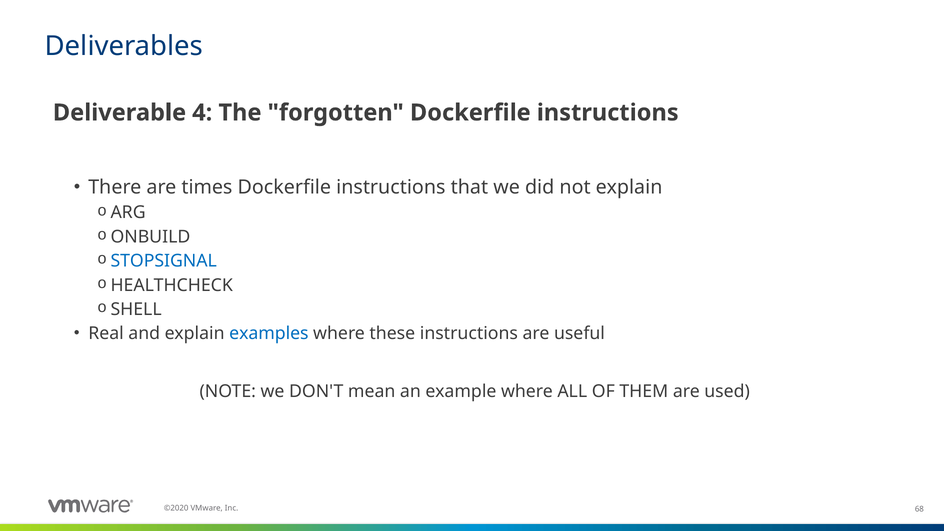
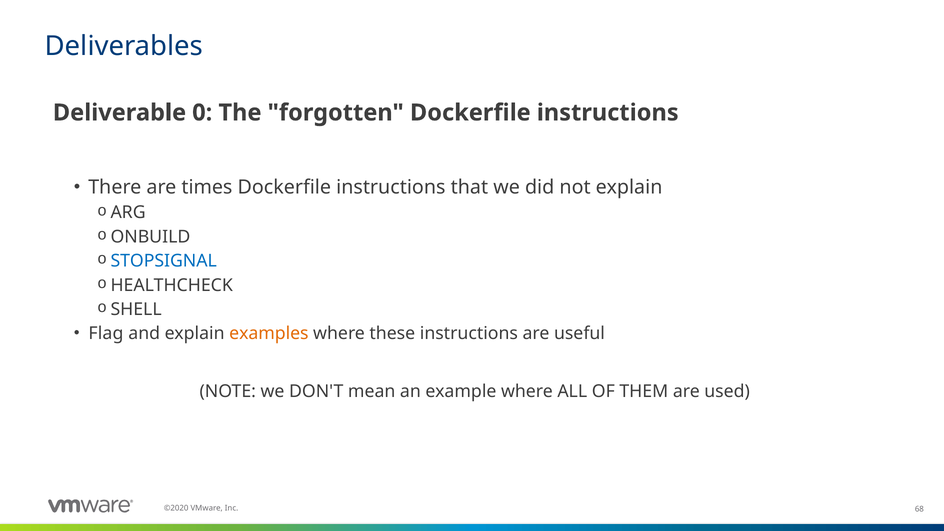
4: 4 -> 0 (202, 113)
Real: Real -> Flag (106, 334)
examples colour: blue -> orange (269, 334)
